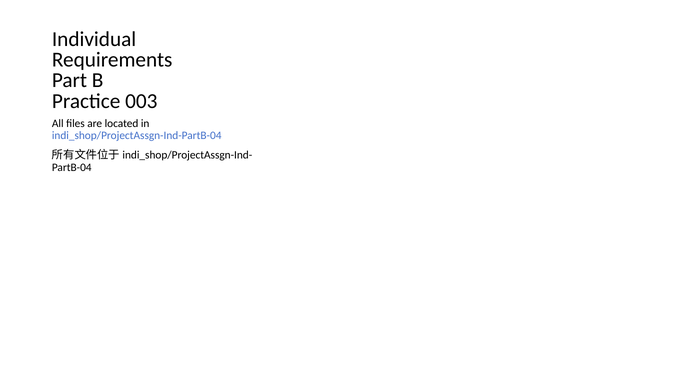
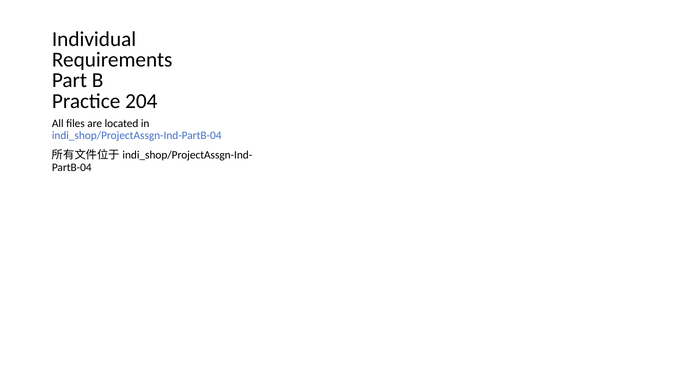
003: 003 -> 204 (141, 101)
